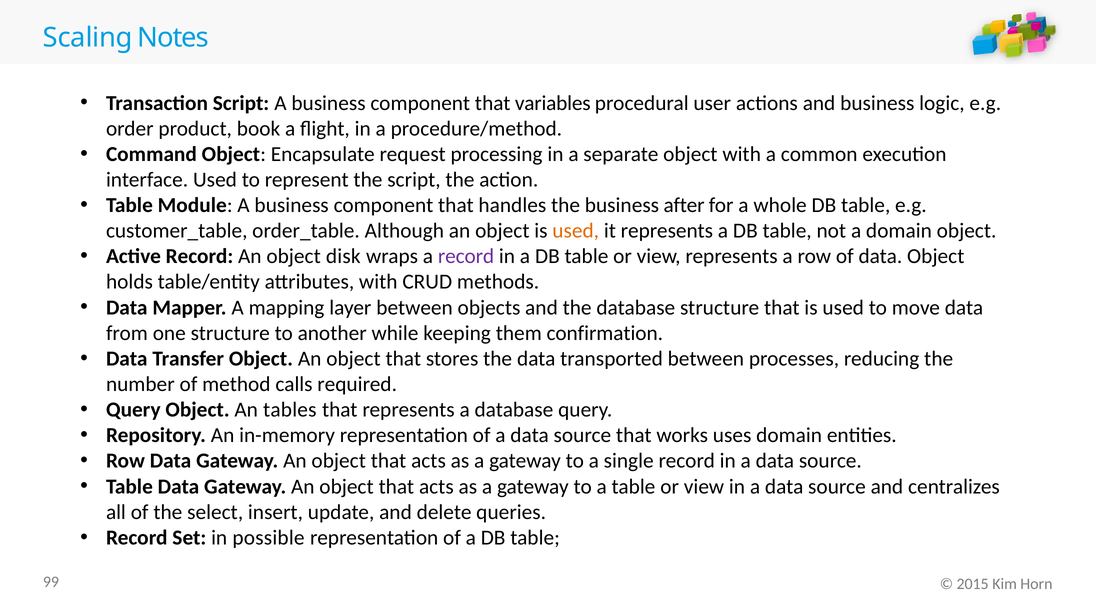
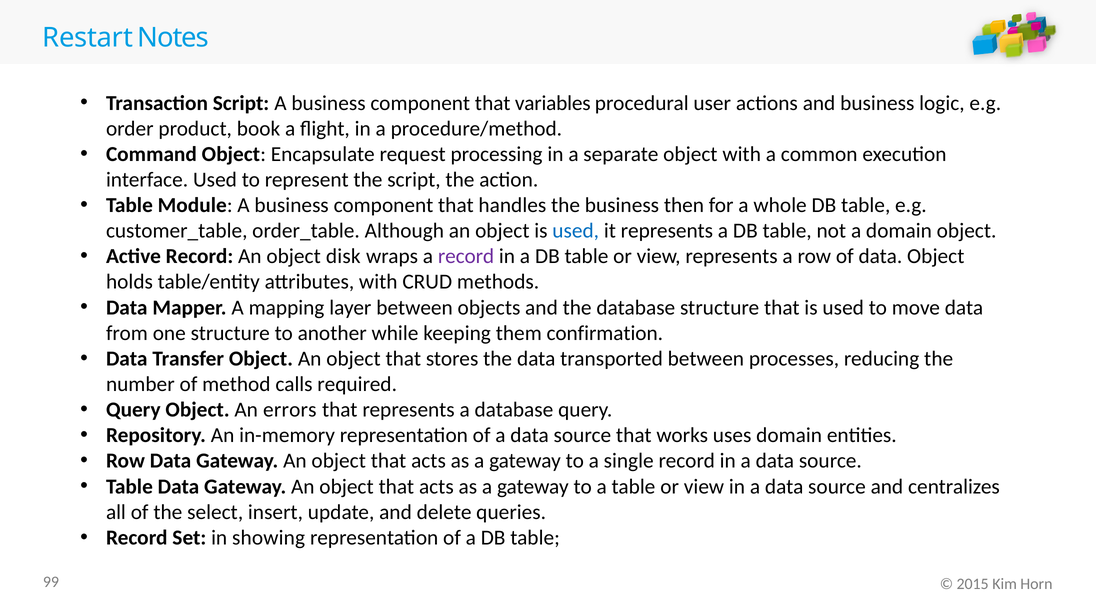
Scaling: Scaling -> Restart (88, 38)
after: after -> then (684, 205)
used colour: orange -> blue (576, 231)
tables: tables -> errors (290, 410)
possible: possible -> showing (269, 538)
